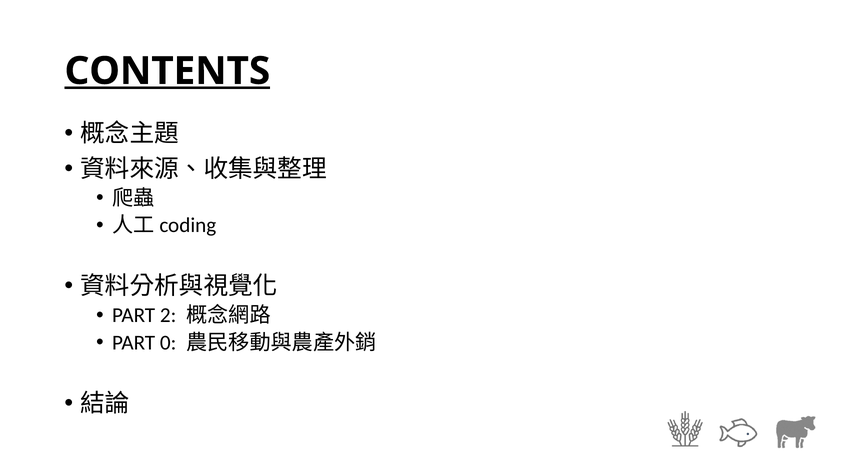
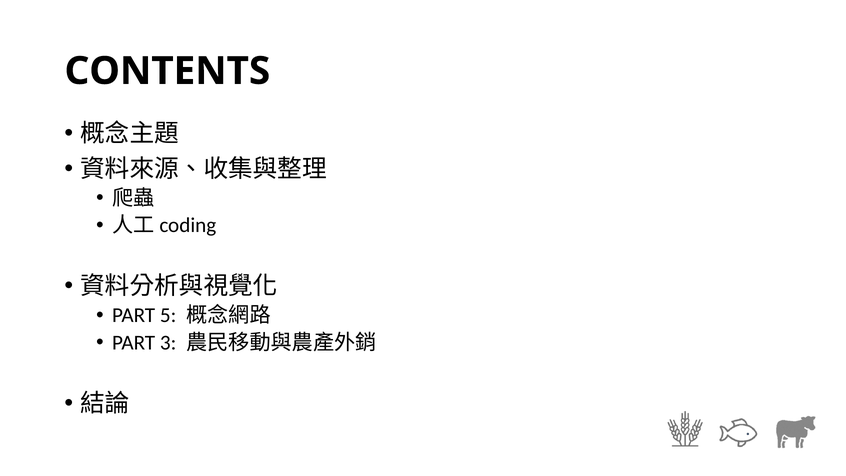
CONTENTS underline: present -> none (167, 71)
2: 2 -> 5 (168, 315)
0: 0 -> 3 (168, 343)
